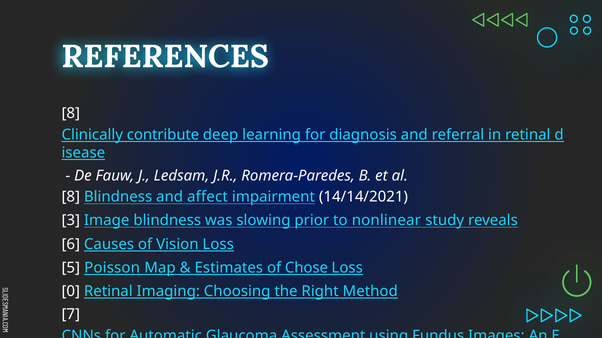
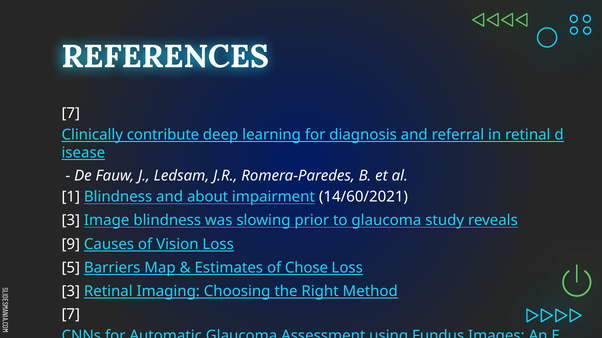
8: 8 -> 7 (71, 114)
8: 8 -> 1 (71, 197)
affect: affect -> about (208, 197)
14/14/2021: 14/14/2021 -> 14/60/2021 (363, 197)
to nonlinear: nonlinear -> glaucoma (386, 221)
6: 6 -> 9 (71, 245)
Poisson: Poisson -> Barriers (112, 268)
0: 0 -> 3 (71, 292)
